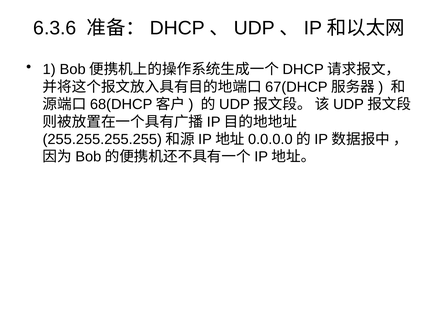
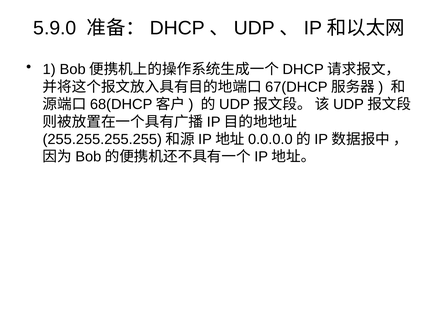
6.3.6: 6.3.6 -> 5.9.0 (55, 28)
